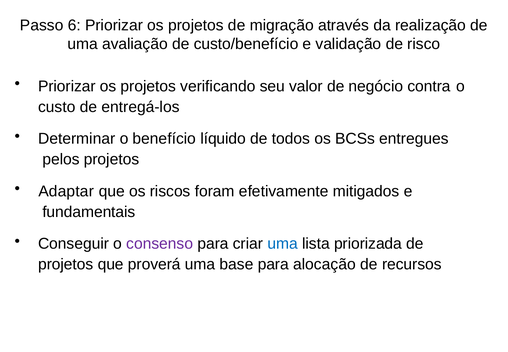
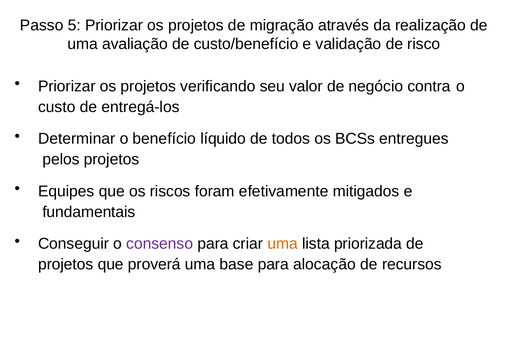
6: 6 -> 5 (74, 25)
Adaptar: Adaptar -> Equipes (66, 191)
uma colour: blue -> orange (283, 244)
